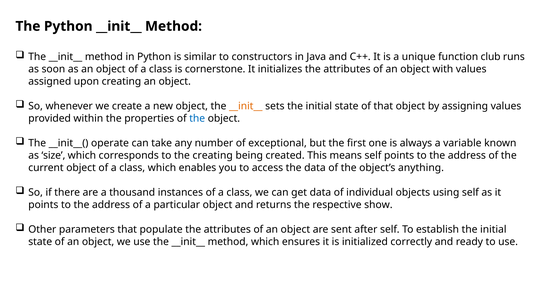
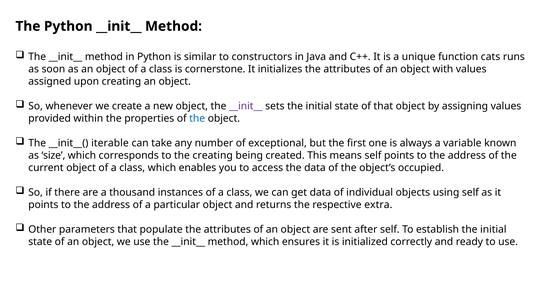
club: club -> cats (491, 57)
__init__ colour: orange -> purple (246, 106)
operate: operate -> iterable (110, 143)
anything: anything -> occupied (421, 168)
show: show -> extra (378, 204)
